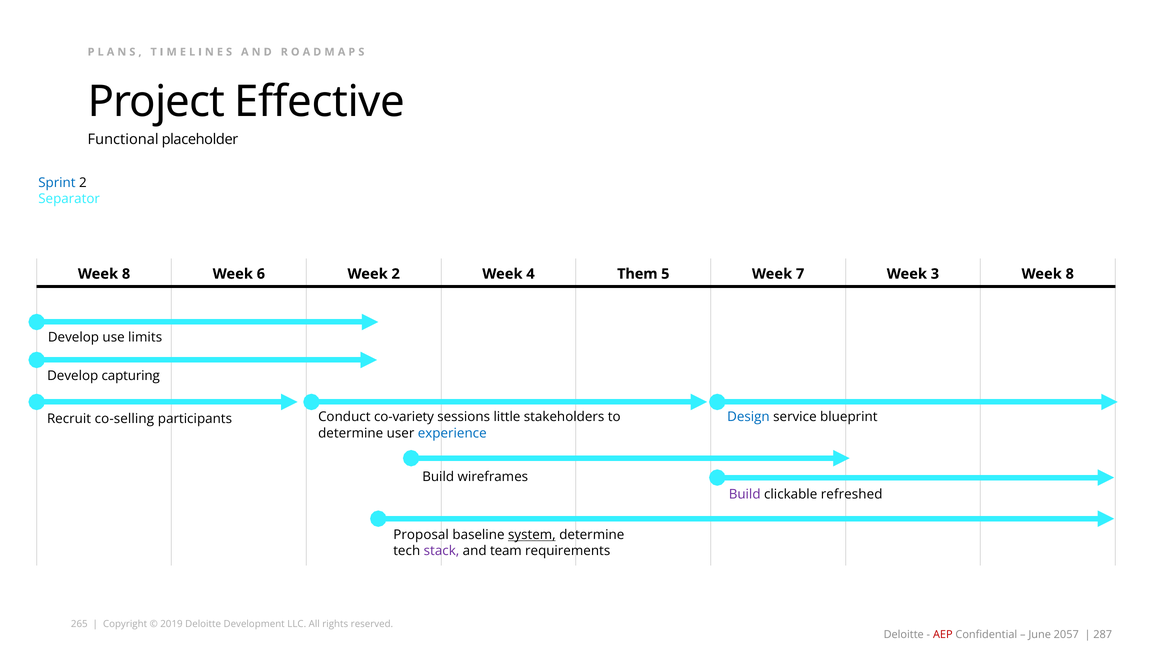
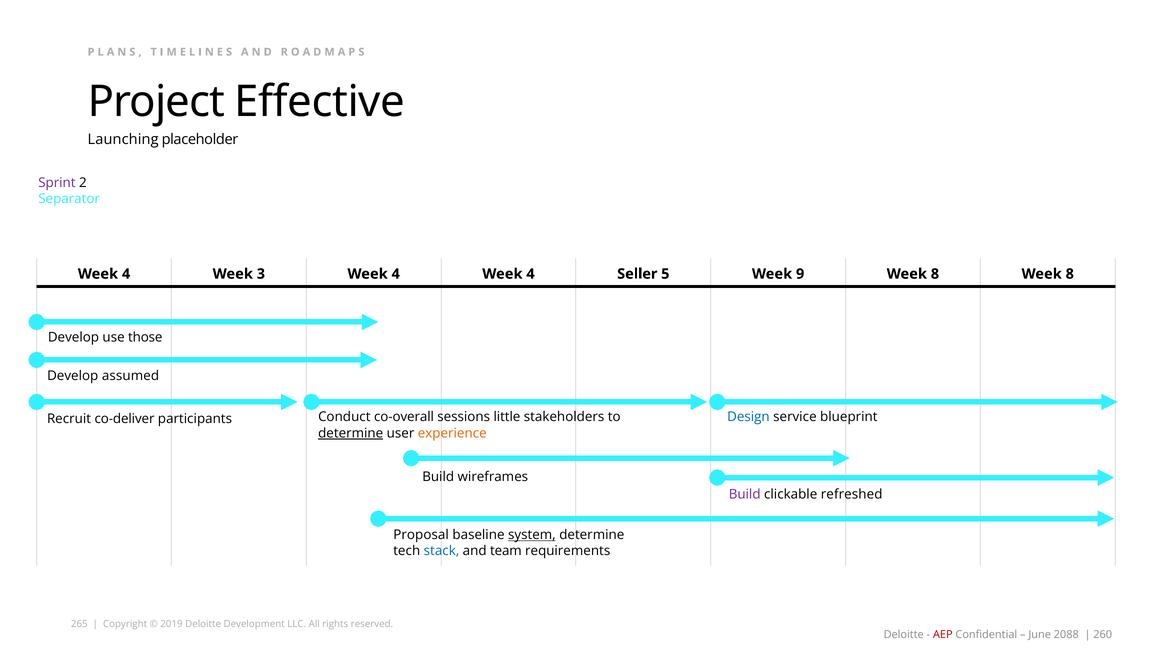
Functional: Functional -> Launching (123, 139)
Sprint colour: blue -> purple (57, 183)
8: 8 -> 4 (126, 274)
6: 6 -> 3 (261, 274)
2: 2 -> 4 (396, 274)
Them: Them -> Seller (637, 274)
7: 7 -> 9 (800, 274)
3: 3 -> 8 (935, 274)
limits: limits -> those (145, 337)
capturing: capturing -> assumed (131, 376)
co-variety: co-variety -> co-overall (404, 417)
co-selling: co-selling -> co-deliver (124, 419)
determine underline: none -> present (351, 433)
experience colour: blue -> orange (452, 433)
stack colour: purple -> blue (441, 551)
2057: 2057 -> 2088 (1066, 634)
287: 287 -> 260 (1103, 634)
